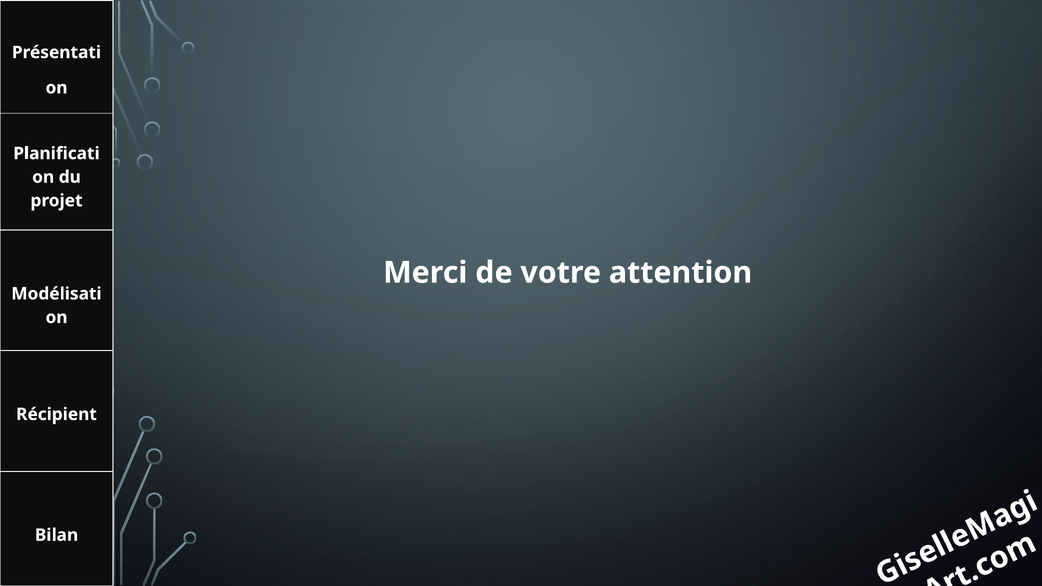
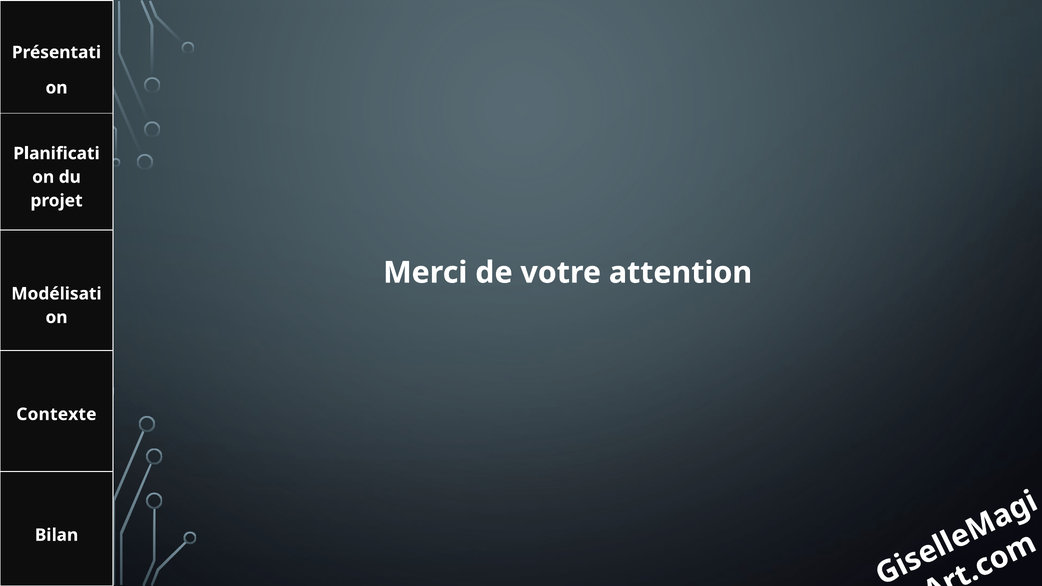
Récipient: Récipient -> Contexte (56, 414)
